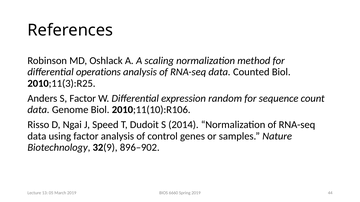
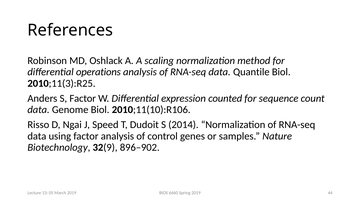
Counted: Counted -> Quantile (251, 72)
random: random -> counted (225, 99)
